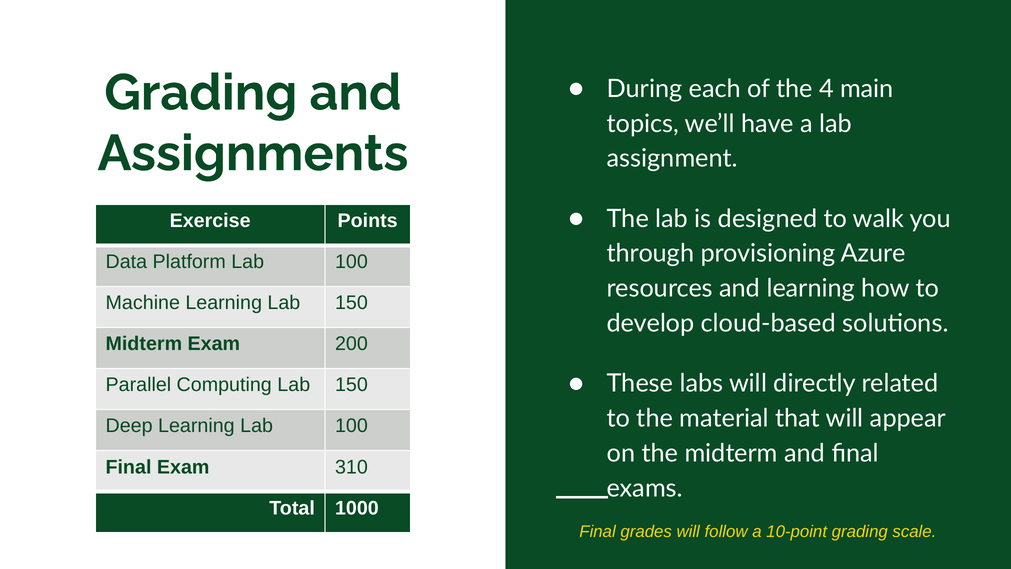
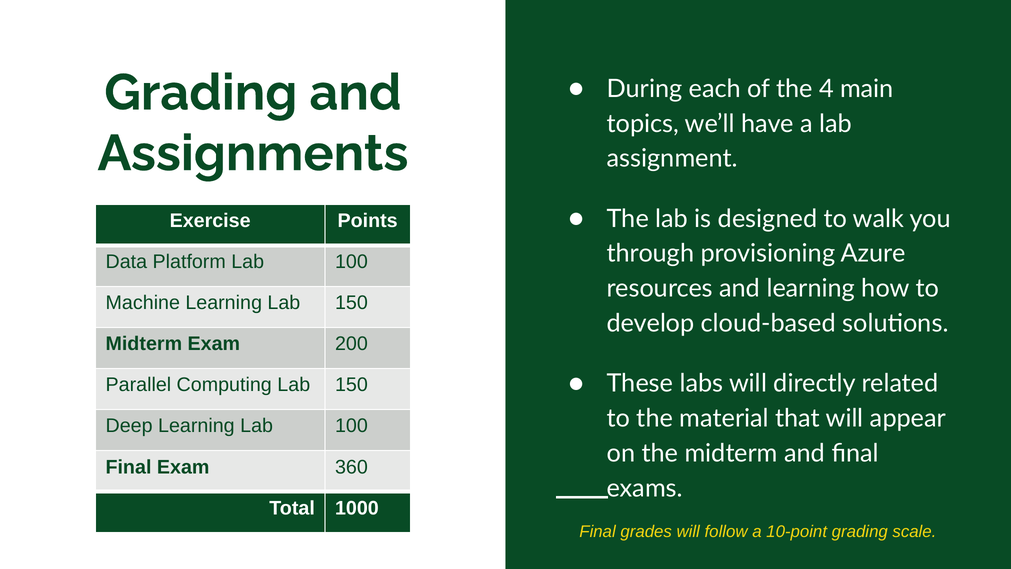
310: 310 -> 360 (351, 467)
